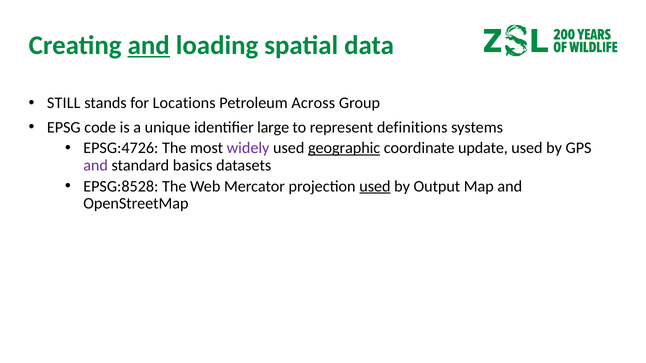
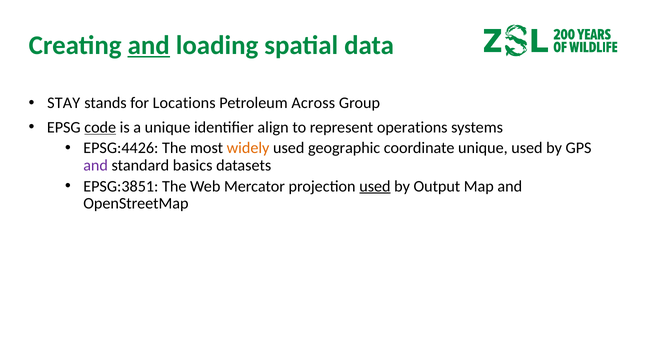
STILL: STILL -> STAY (64, 103)
code underline: none -> present (100, 127)
large: large -> align (273, 127)
definitions: definitions -> operations (412, 127)
EPSG:4726: EPSG:4726 -> EPSG:4426 (121, 148)
widely colour: purple -> orange (248, 148)
geographic underline: present -> none (344, 148)
coordinate update: update -> unique (483, 148)
EPSG:8528: EPSG:8528 -> EPSG:3851 (121, 186)
